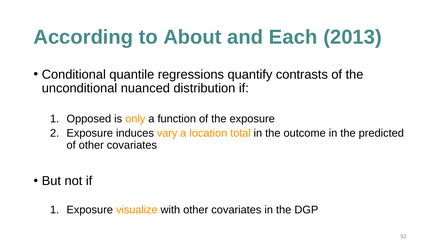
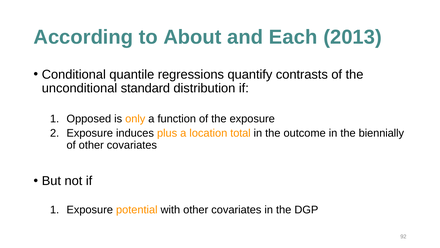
nuanced: nuanced -> standard (145, 88)
vary: vary -> plus (167, 133)
predicted: predicted -> biennially (381, 133)
visualize: visualize -> potential (137, 210)
